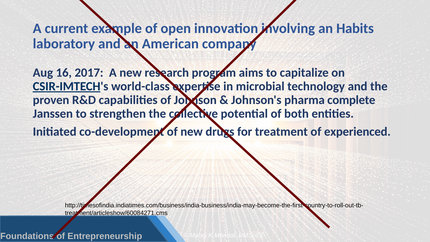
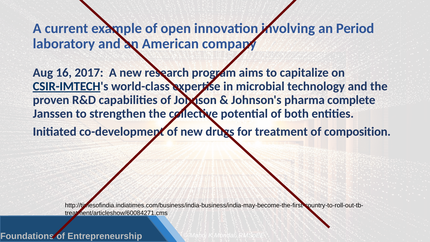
Habits: Habits -> Period (355, 28)
experienced: experienced -> composition (357, 132)
